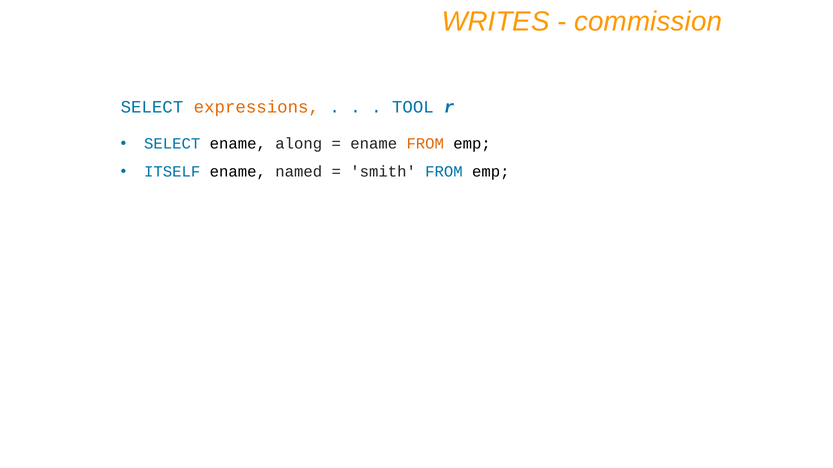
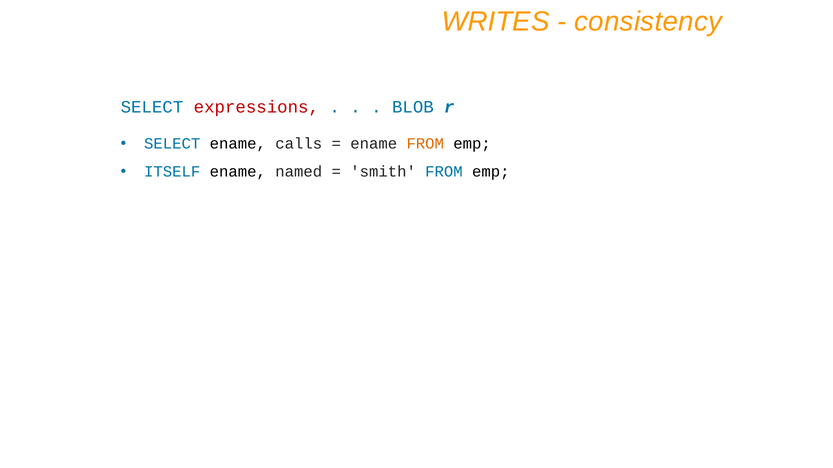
commission: commission -> consistency (648, 22)
expressions colour: orange -> red (256, 107)
TOOL: TOOL -> BLOB (413, 107)
along: along -> calls (299, 144)
